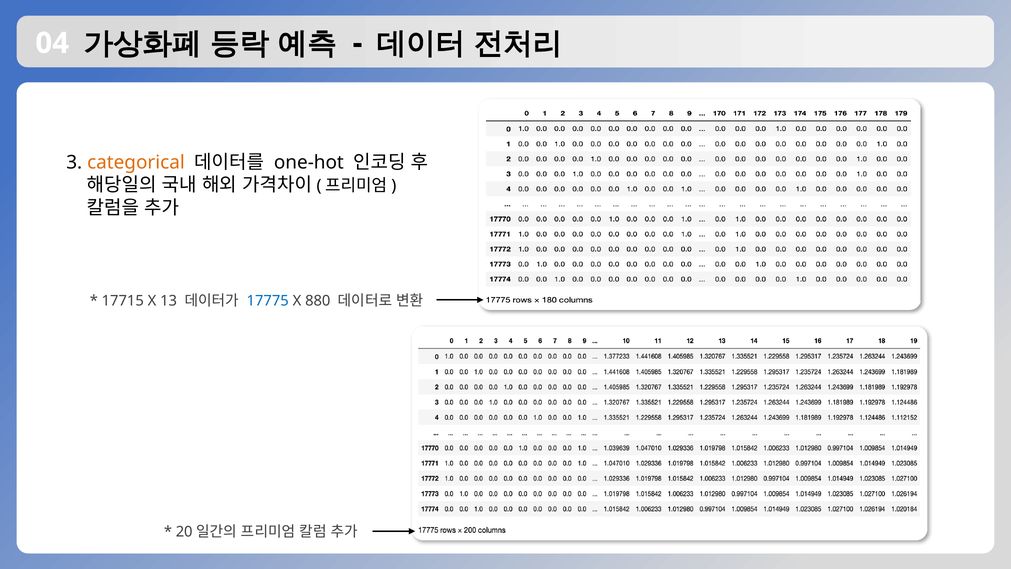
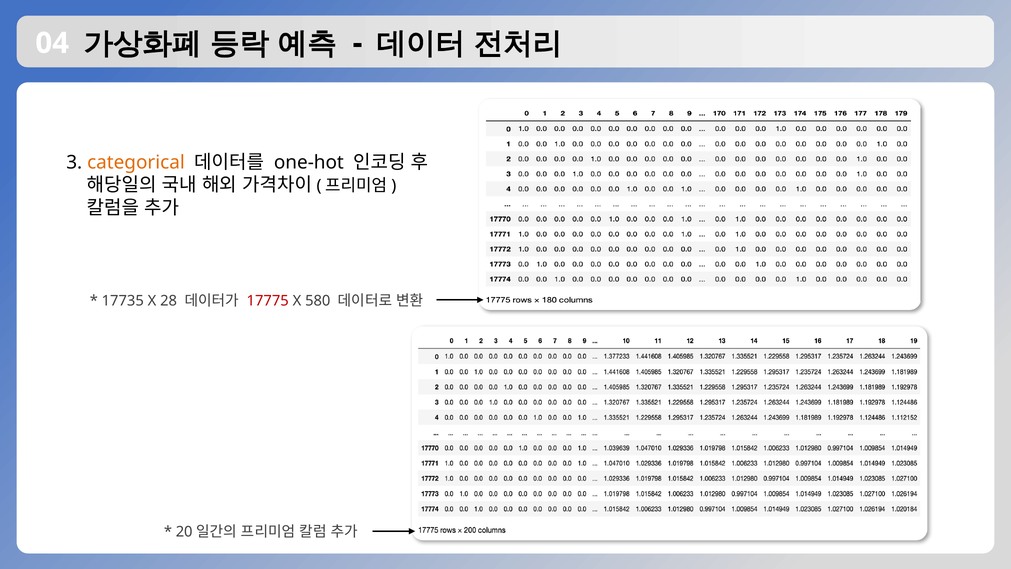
17715: 17715 -> 17735 (123, 301)
13: 13 -> 28 (169, 301)
17775 colour: blue -> red (268, 301)
880: 880 -> 580 (318, 301)
